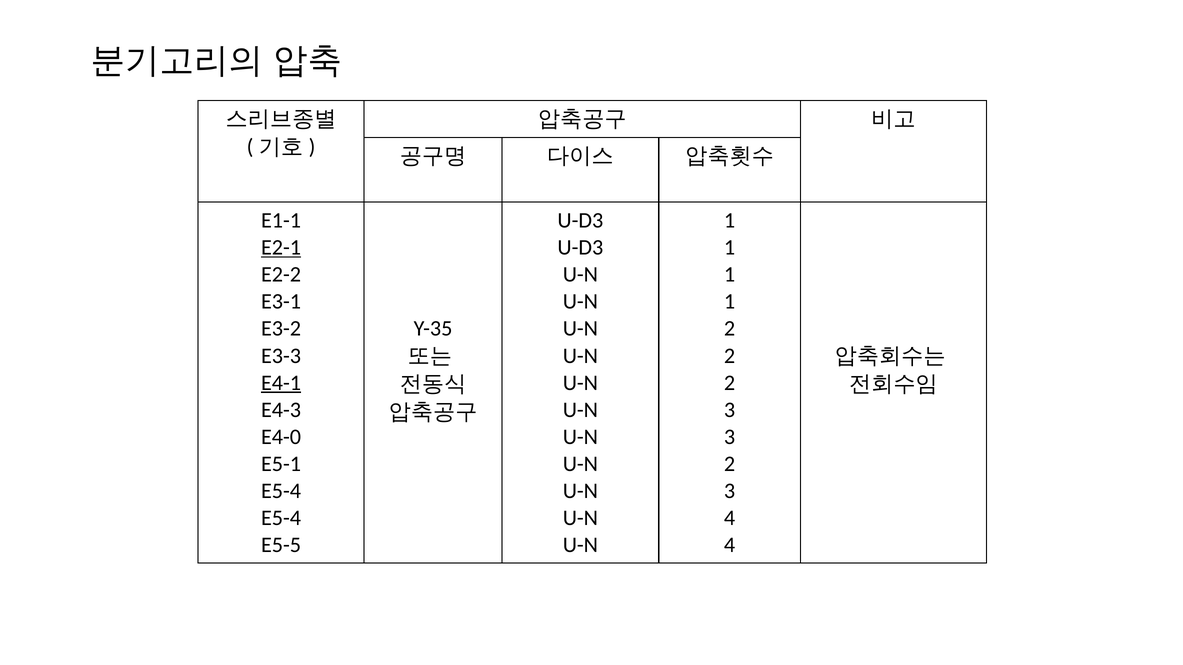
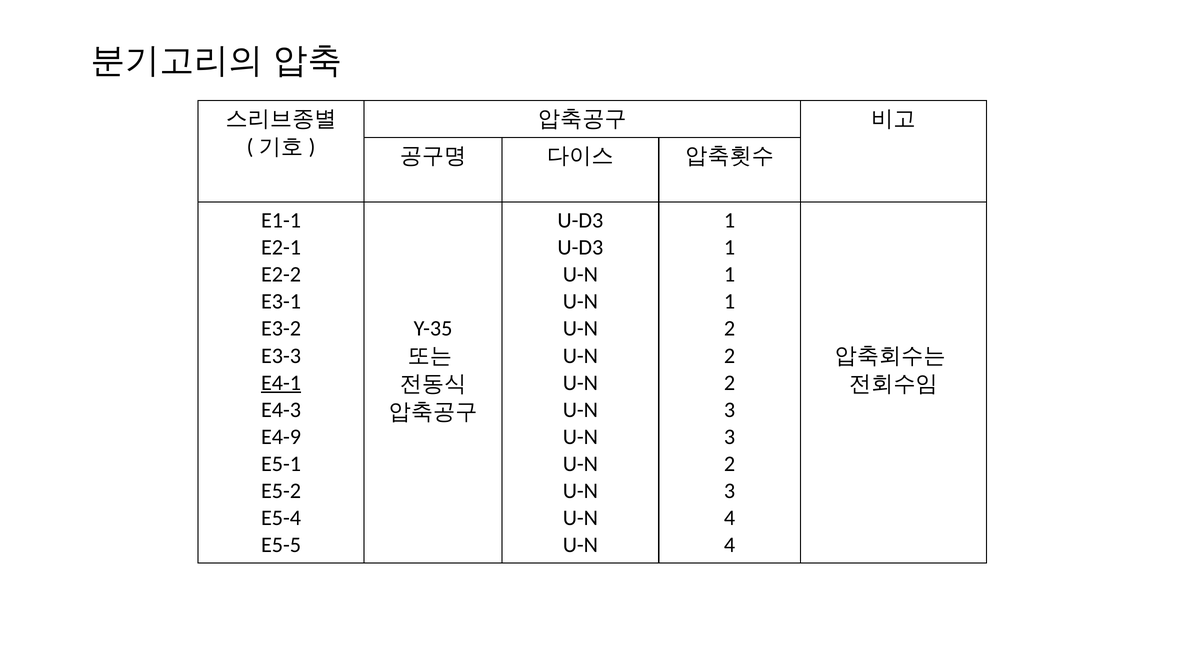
E2-1 underline: present -> none (281, 248)
E4-0: E4-0 -> E4-9 (281, 437)
E5-4: E5-4 -> E5-2 (281, 491)
